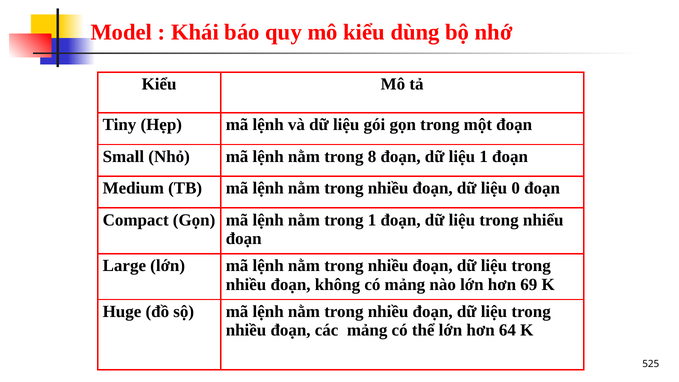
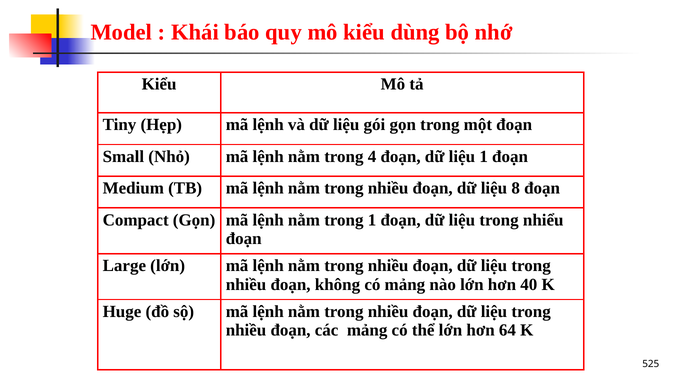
8: 8 -> 4 (372, 156)
0: 0 -> 8 (516, 188)
69: 69 -> 40 (529, 284)
